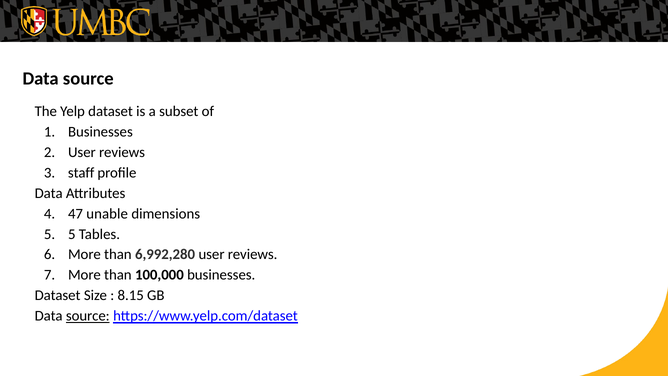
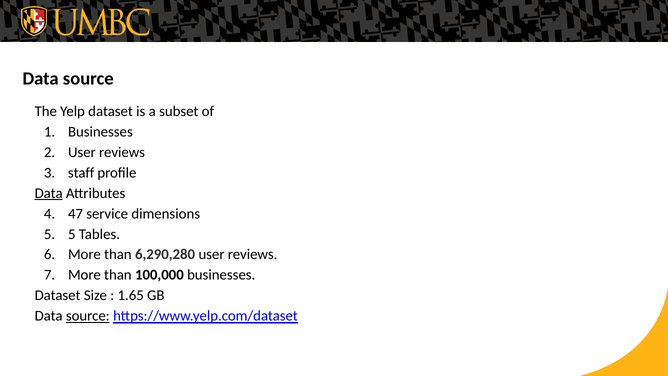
Data underline: none -> present (49, 193)
unable: unable -> service (107, 213)
6,992,280: 6,992,280 -> 6,290,280 (165, 254)
8.15: 8.15 -> 1.65 (131, 295)
